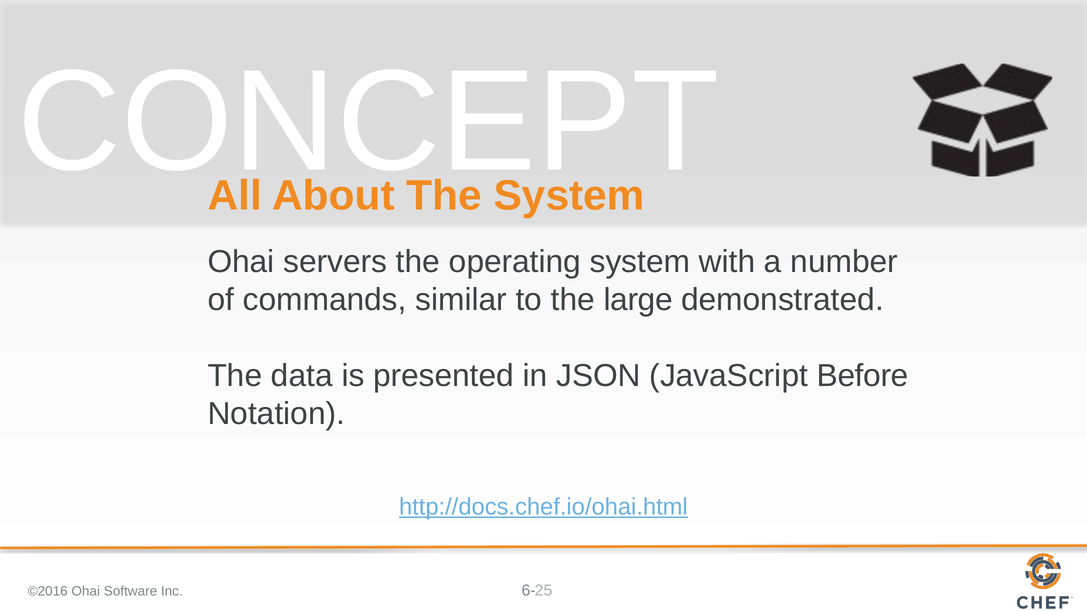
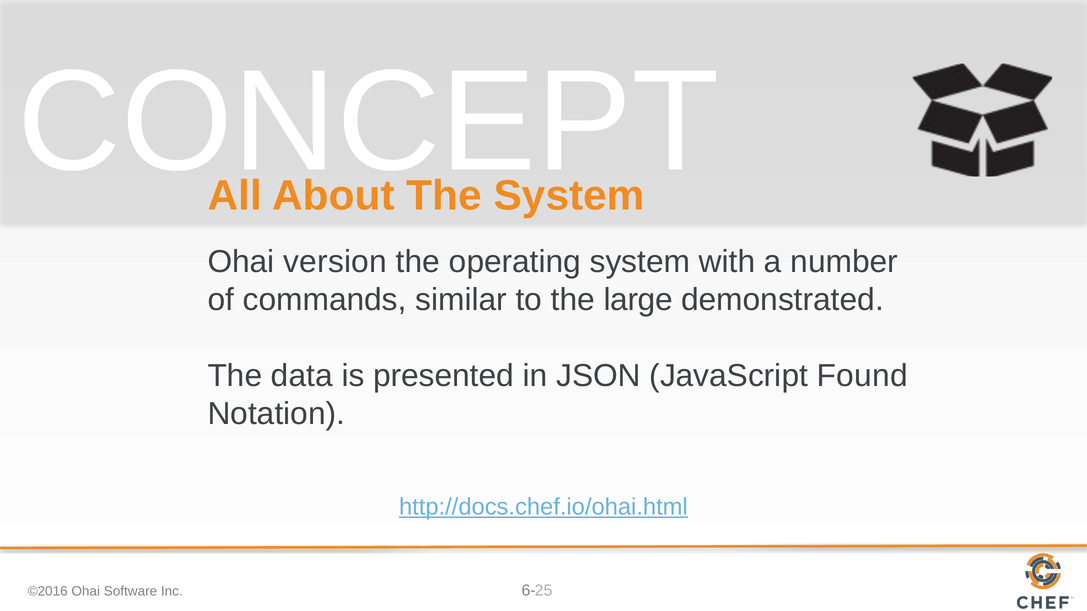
servers: servers -> version (335, 262)
Before: Before -> Found (862, 376)
